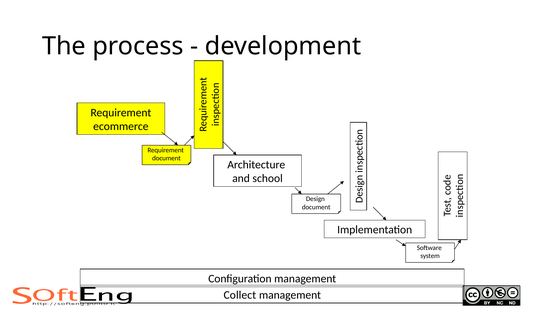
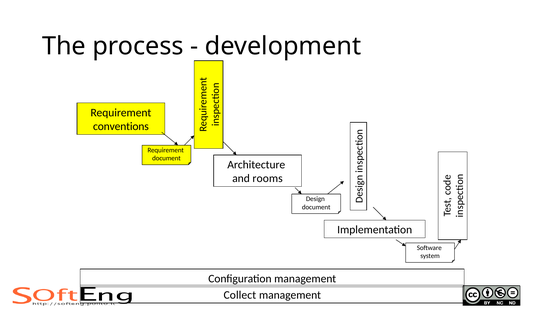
ecommerce: ecommerce -> conventions (121, 126)
school: school -> rooms (268, 178)
